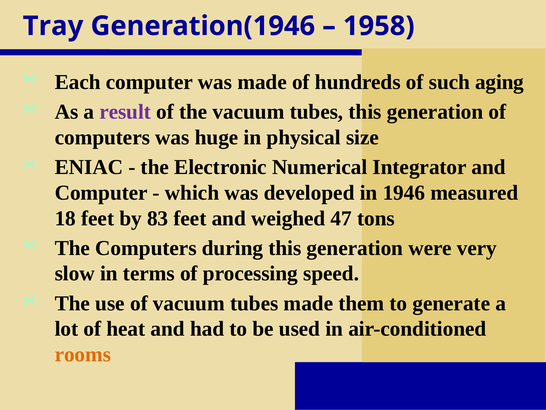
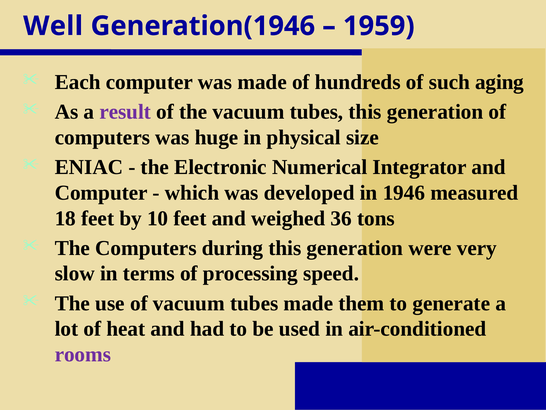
Tray: Tray -> Well (53, 26)
1958: 1958 -> 1959 (379, 26)
83: 83 -> 10 (158, 218)
47: 47 -> 36 (341, 218)
rooms colour: orange -> purple (83, 354)
